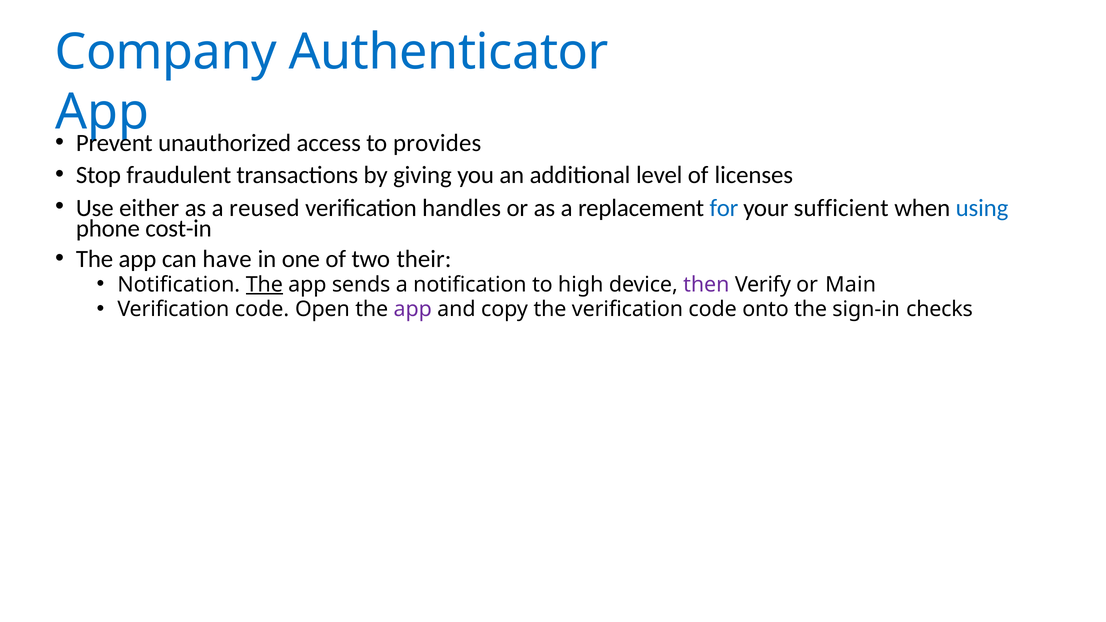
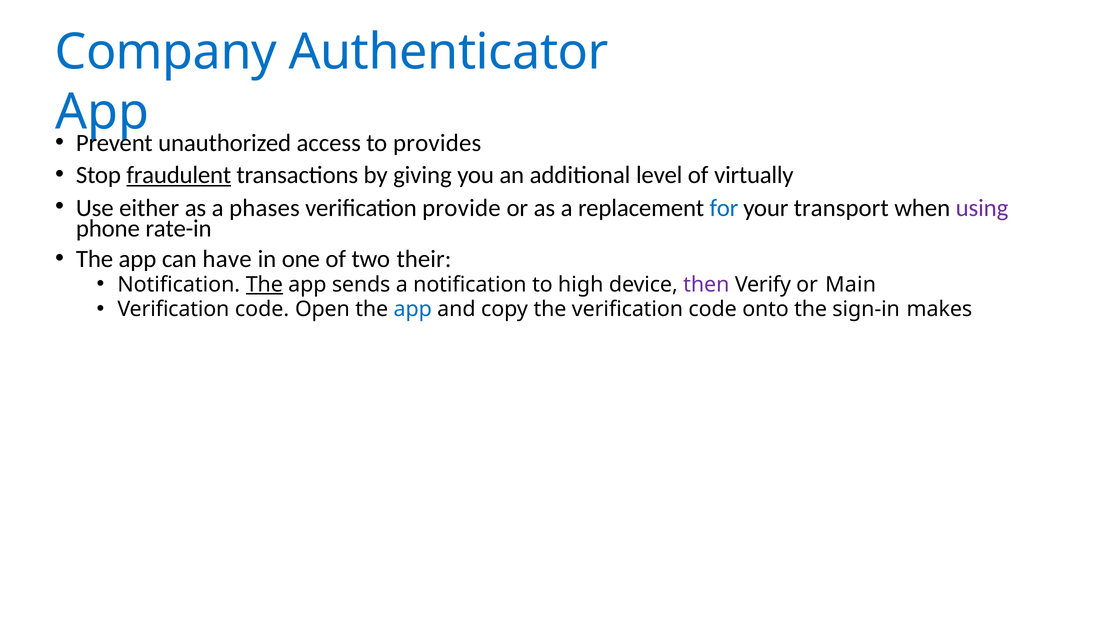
fraudulent underline: none -> present (179, 175)
licenses: licenses -> virtually (754, 175)
reused: reused -> phases (264, 208)
handles: handles -> provide (461, 208)
sufficient: sufficient -> transport (841, 208)
using colour: blue -> purple (982, 208)
cost-in: cost-in -> rate-in (178, 229)
app colour: purple -> blue (413, 310)
checks: checks -> makes (939, 310)
